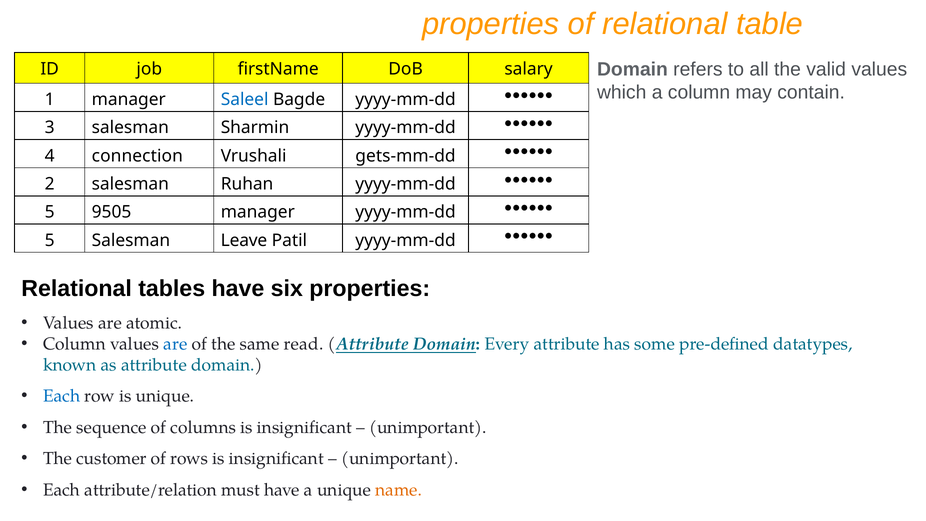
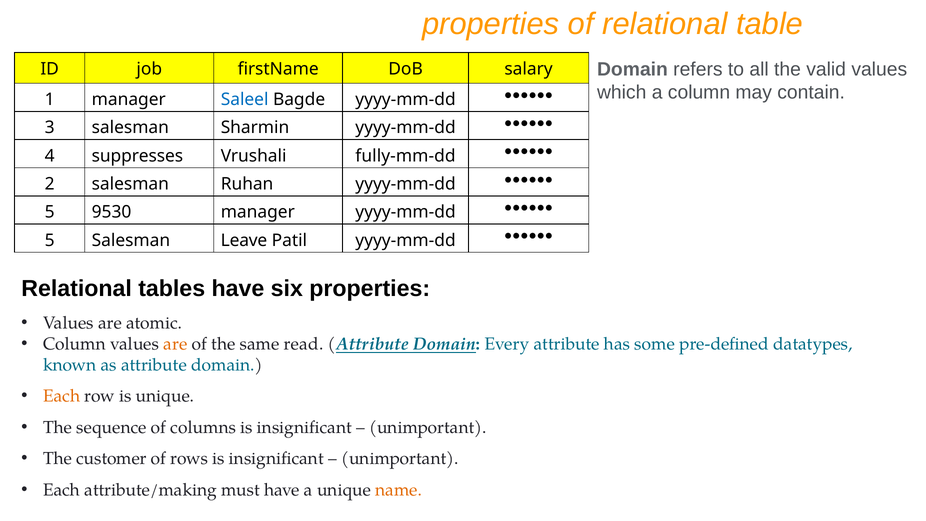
connection: connection -> suppresses (137, 156)
gets-mm-dd: gets-mm-dd -> fully-mm-dd (405, 156)
9505: 9505 -> 9530 (112, 212)
are colour: blue -> orange (175, 344)
Each colour: blue -> orange (62, 396)
attribute/relation: attribute/relation -> attribute/making (151, 490)
